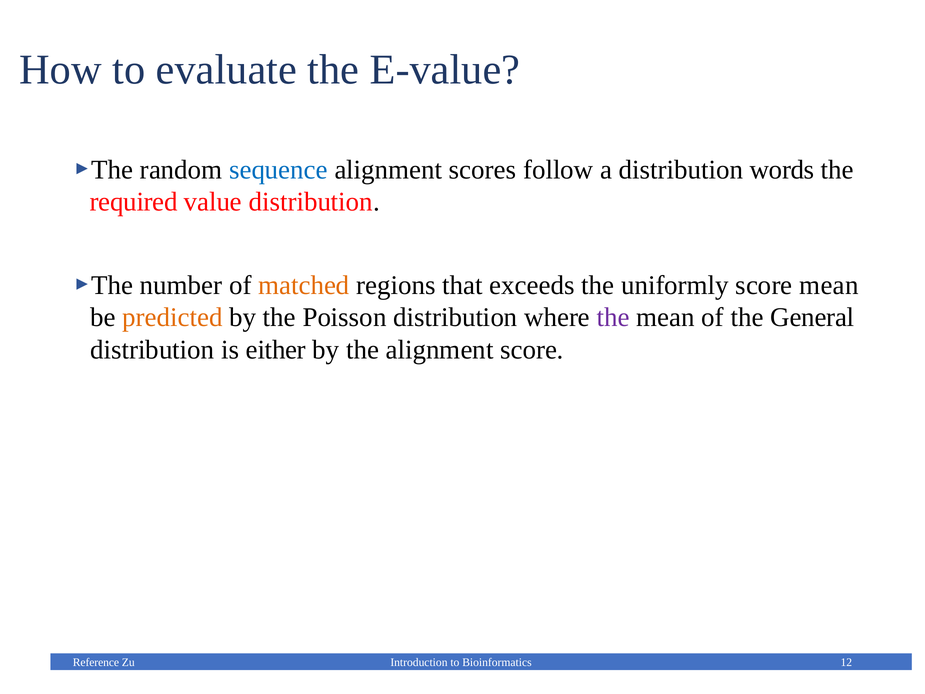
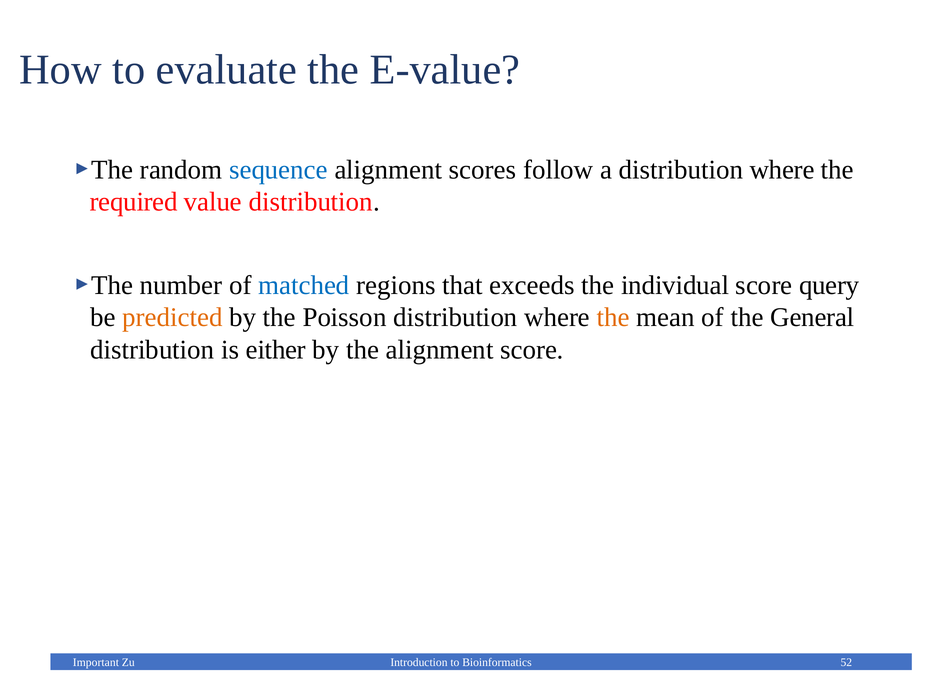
a distribution words: words -> where (782, 170)
matched colour: orange -> blue (304, 285)
uniformly: uniformly -> individual (675, 285)
score mean: mean -> query (829, 285)
the colour: purple -> orange (613, 317)
Reference: Reference -> Important (96, 662)
12: 12 -> 52 (846, 662)
